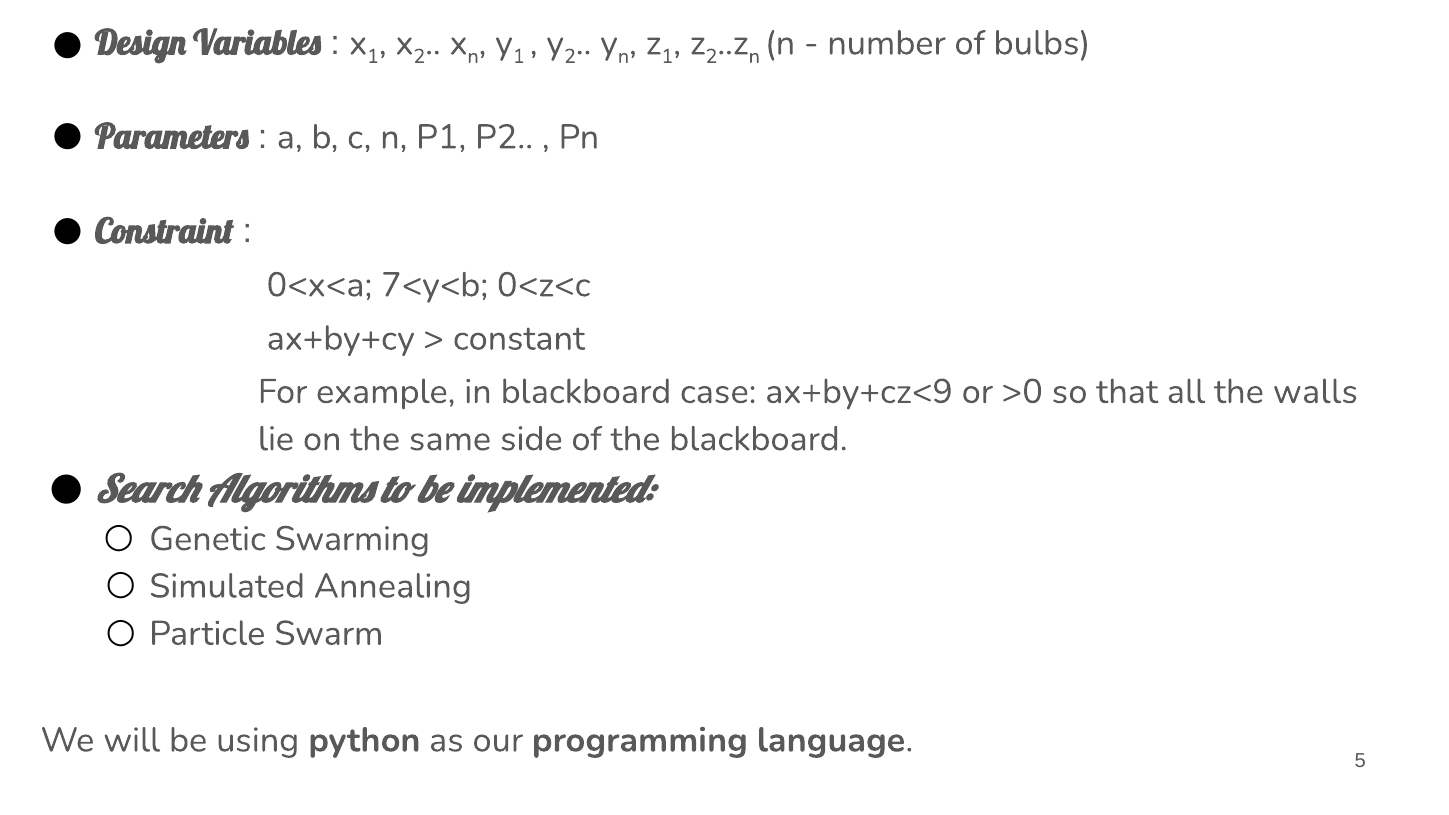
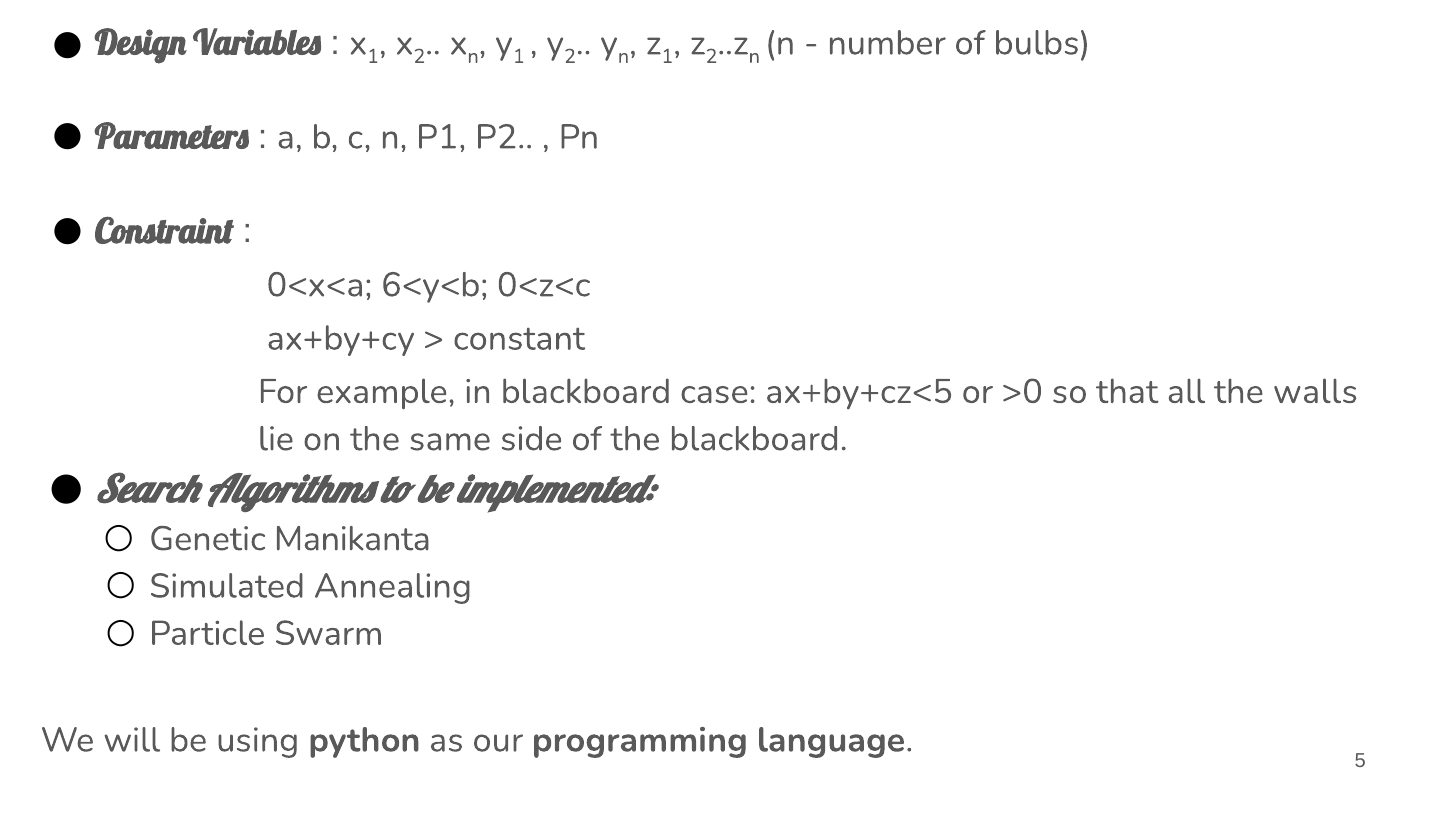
7<y<b: 7<y<b -> 6<y<b (435, 285)
ax+by+cz<9: ax+by+cz<9 -> ax+by+cz<5 (859, 392)
Swarming: Swarming -> Manikanta (352, 539)
